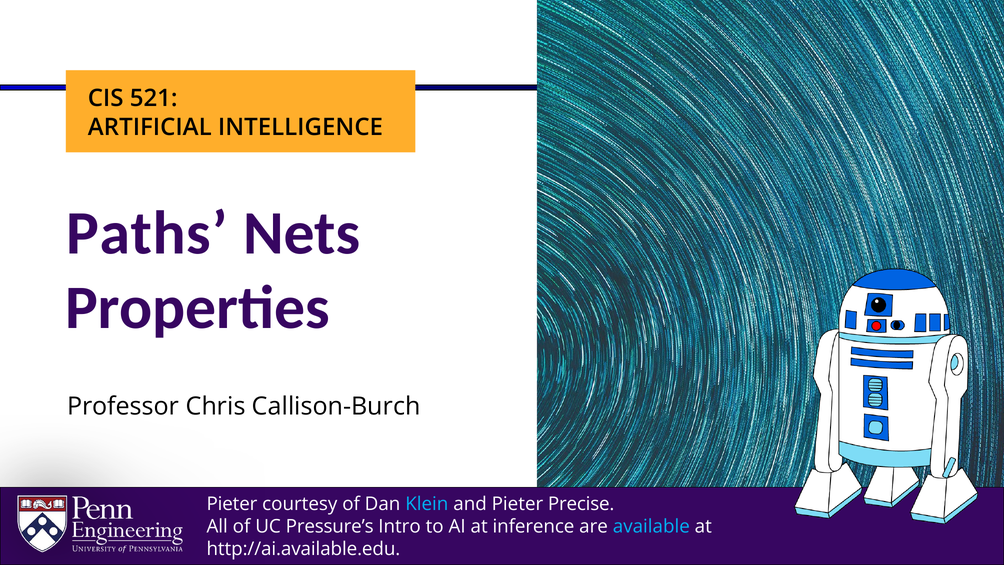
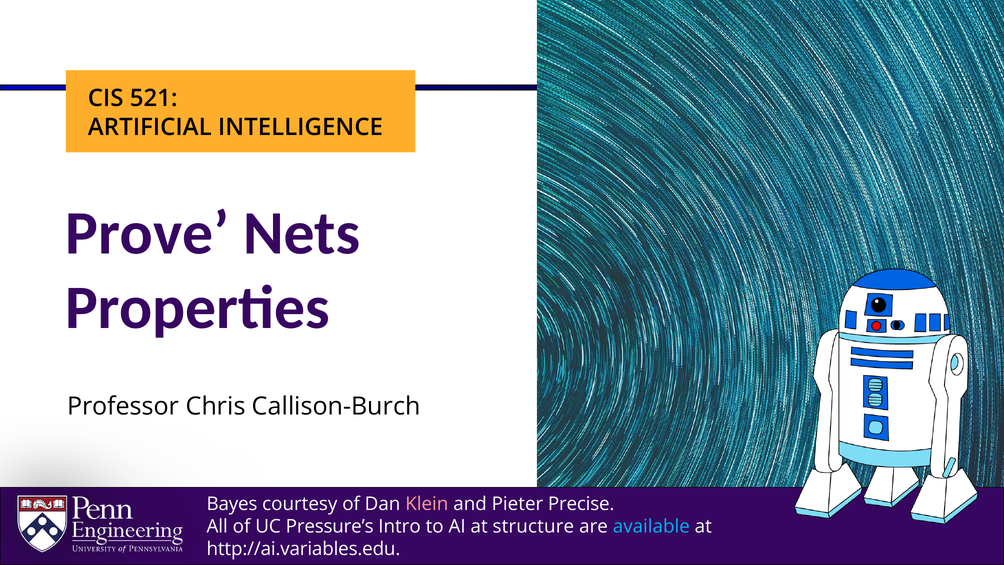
Paths: Paths -> Prove (147, 233)
Pieter: Pieter -> Bayes (232, 504)
Klein colour: light blue -> pink (427, 504)
inference: inference -> structure (533, 526)
http://ai.available.edu: http://ai.available.edu -> http://ai.variables.edu (303, 549)
